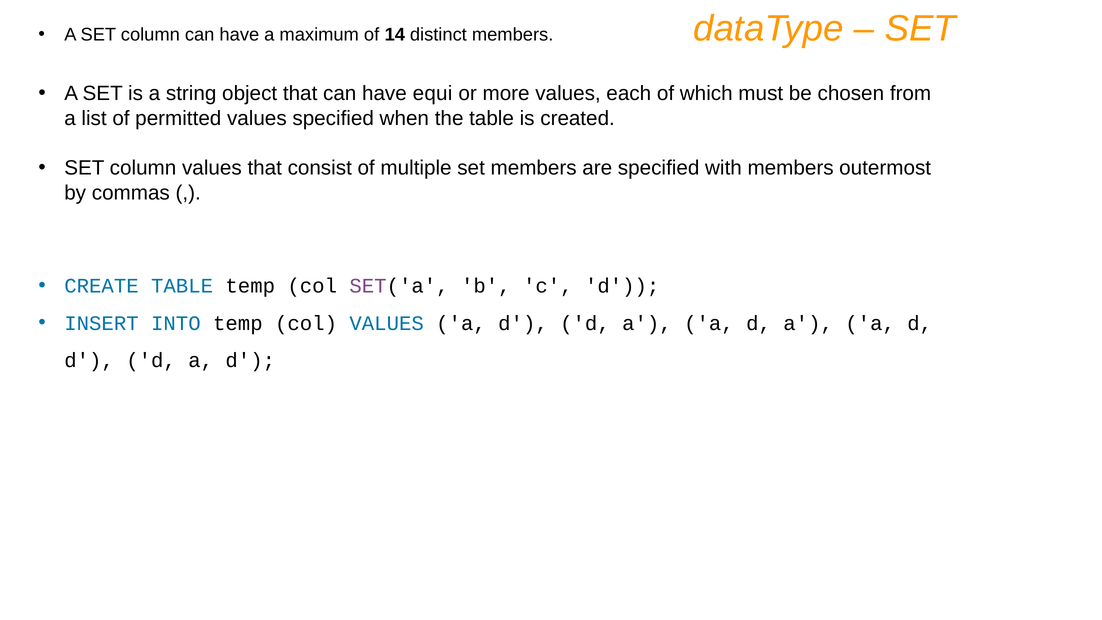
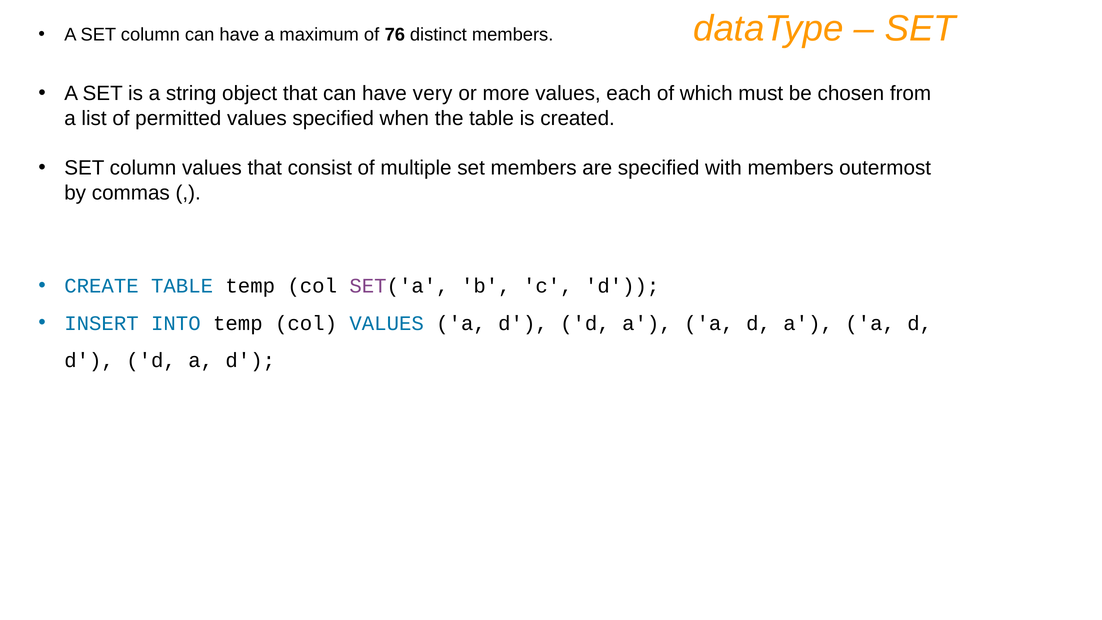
14: 14 -> 76 (395, 35)
equi: equi -> very (433, 94)
